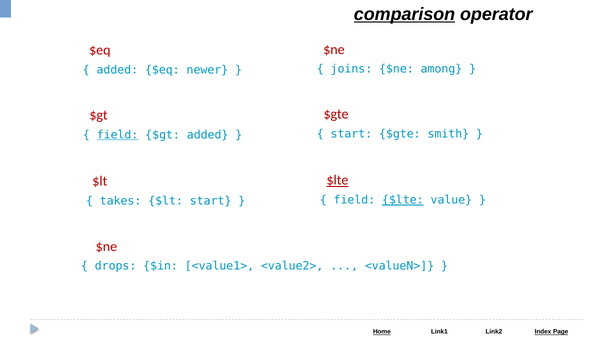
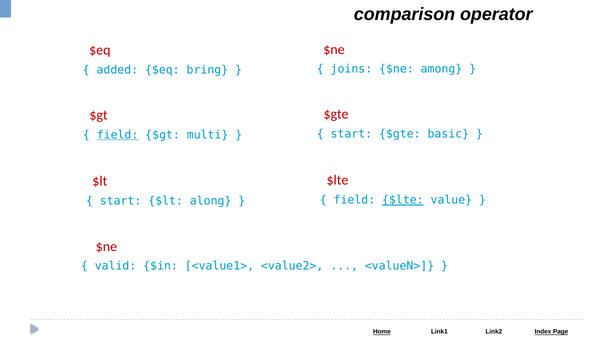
comparison underline: present -> none (405, 14)
newer: newer -> bring (207, 70)
smith: smith -> basic (448, 134)
$gt added: added -> multi (208, 135)
$lte underline: present -> none (337, 181)
takes: takes -> start (121, 201)
$lt start: start -> along (211, 201)
drops: drops -> valid (116, 266)
